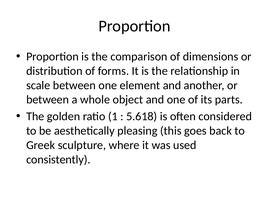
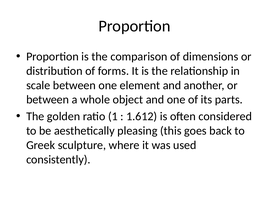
5.618: 5.618 -> 1.612 (142, 116)
